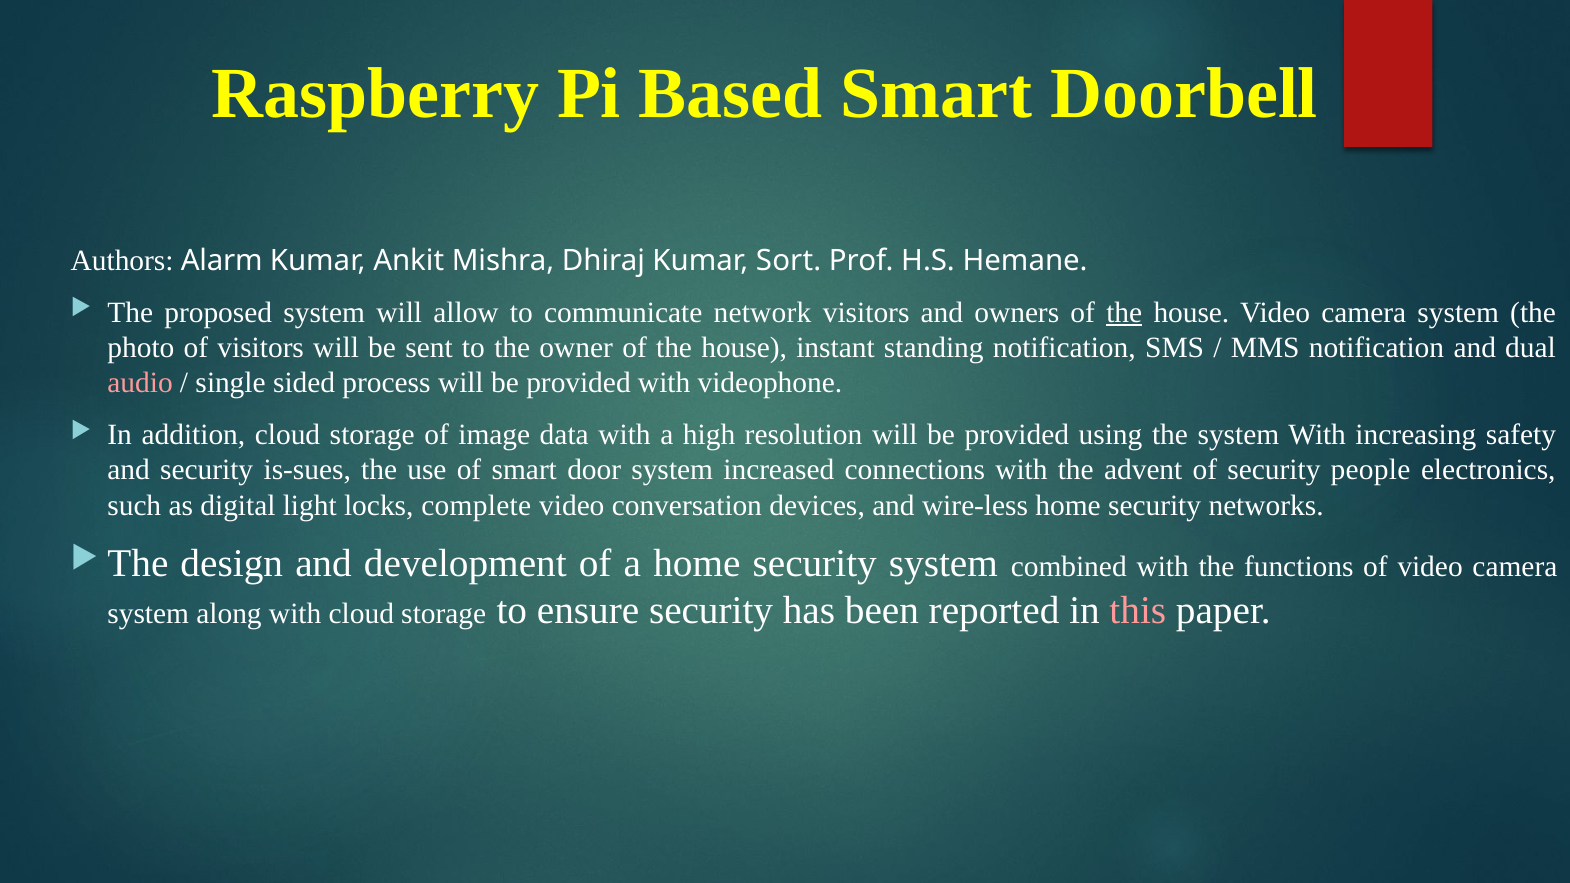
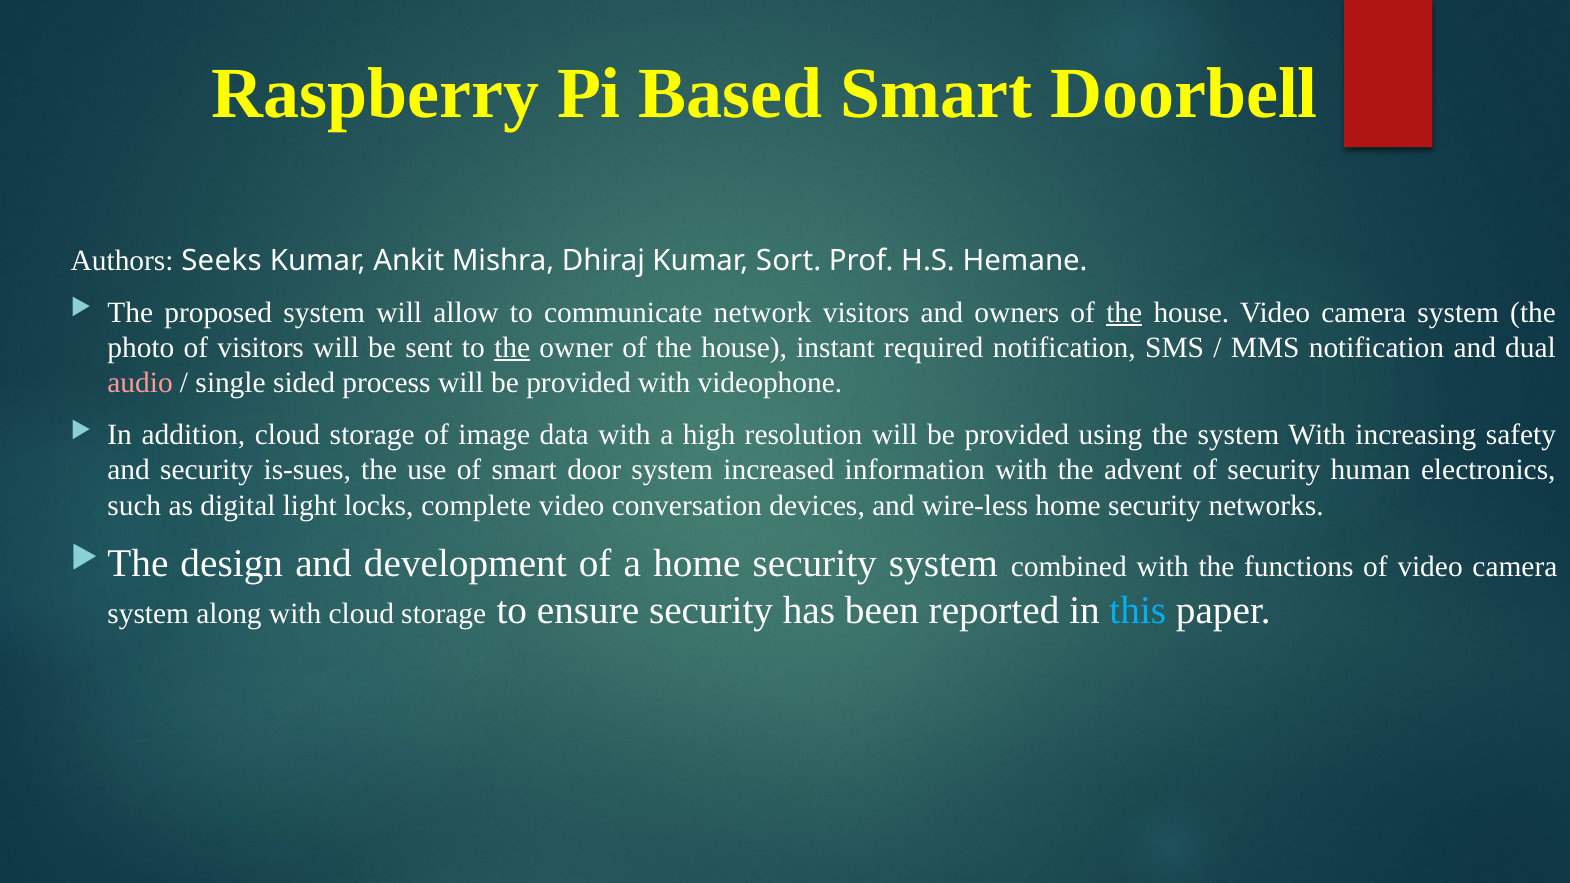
Alarm: Alarm -> Seeks (221, 261)
the underline: none -> present (512, 348)
standing: standing -> required (934, 348)
connections: connections -> information (915, 470)
people: people -> human (1371, 470)
this colour: pink -> light blue (1138, 611)
